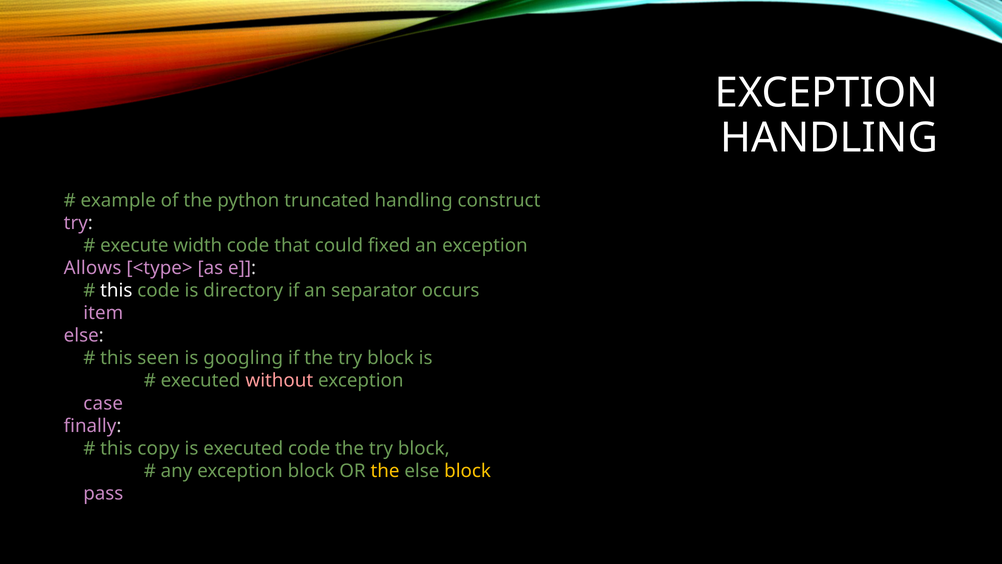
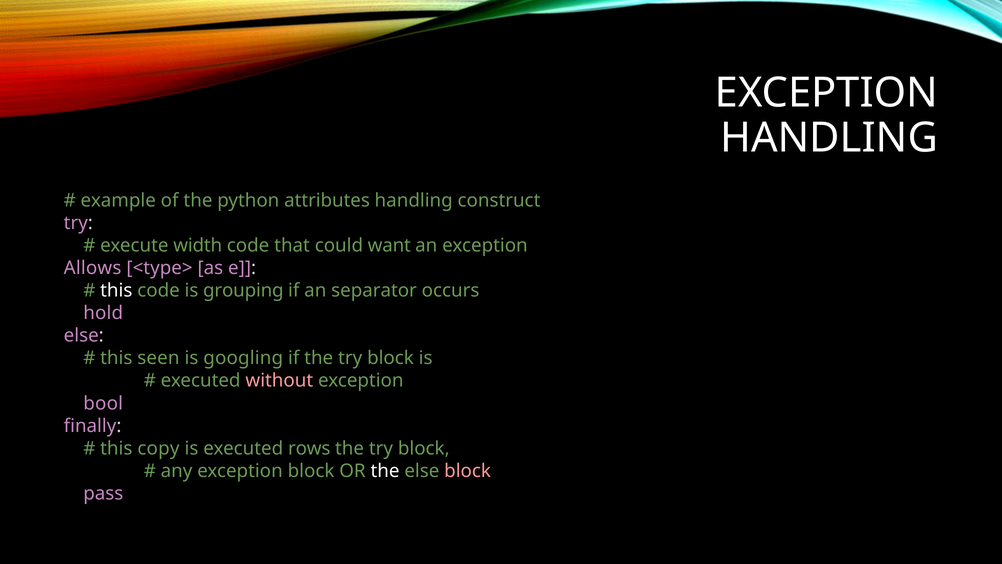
truncated: truncated -> attributes (327, 200)
fixed: fixed -> want (389, 245)
directory: directory -> grouping (243, 290)
item: item -> hold (103, 313)
case: case -> bool (103, 403)
executed code: code -> rows (309, 448)
the colour: yellow -> white (385, 471)
block colour: yellow -> pink (468, 471)
